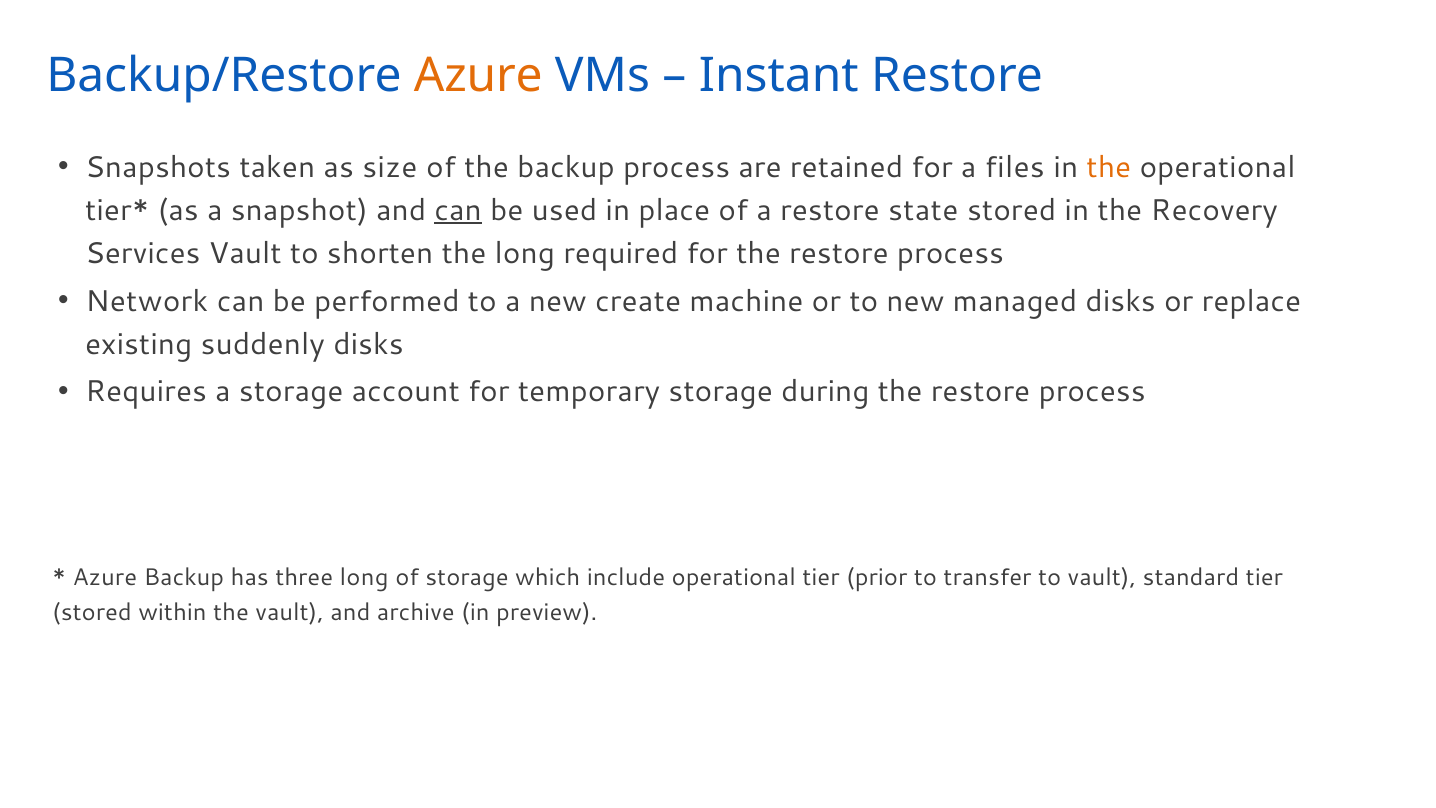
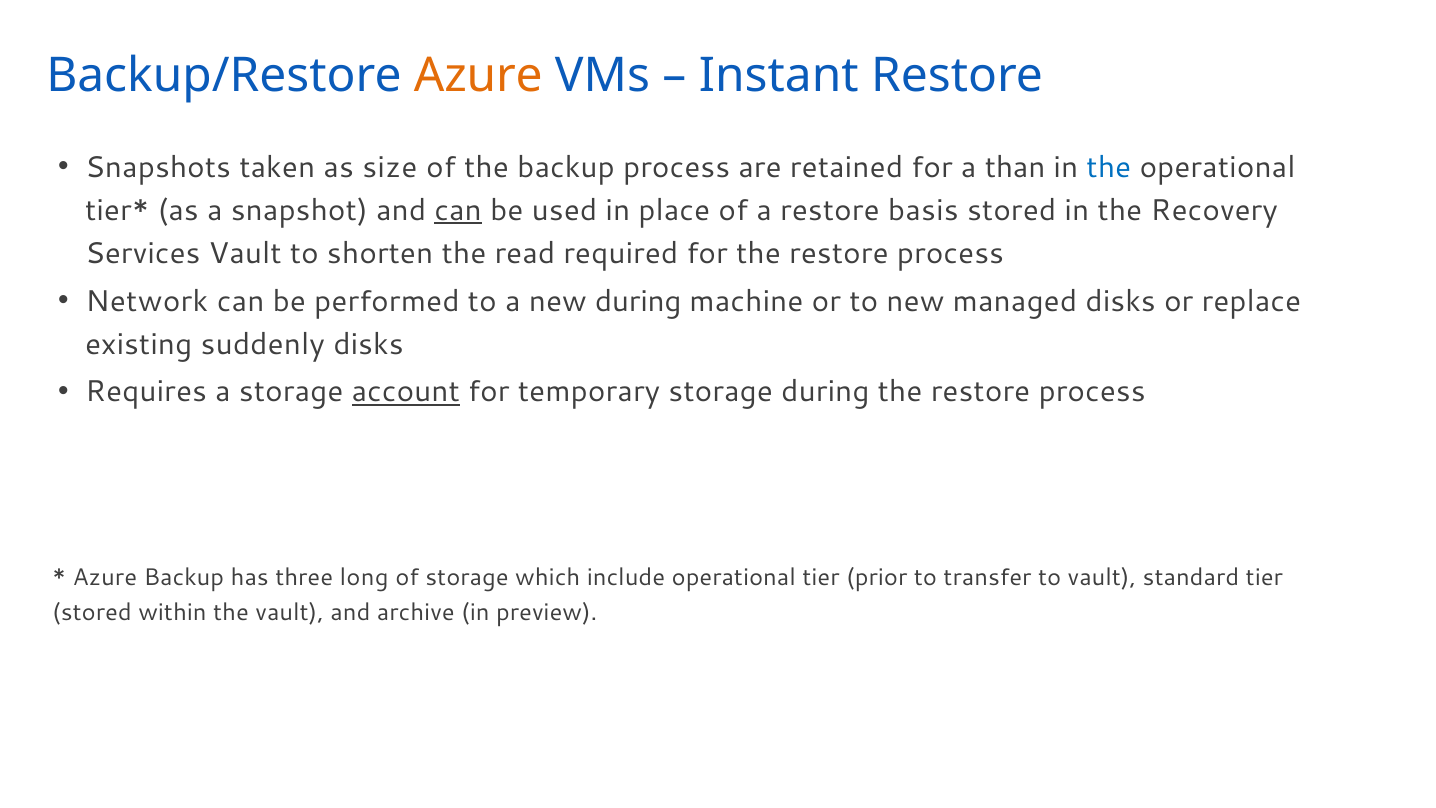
files: files -> than (1015, 167)
the colour: orange -> blue (1109, 167)
state: state -> basis (923, 210)
the long: long -> read (525, 254)
new create: create -> during (638, 301)
account underline: none -> present (406, 392)
